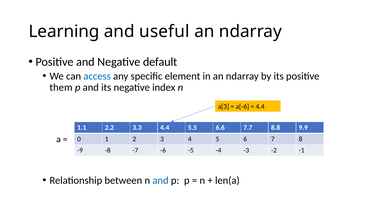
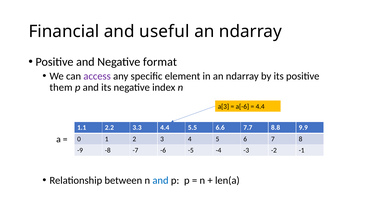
Learning: Learning -> Financial (64, 31)
default: default -> format (160, 62)
access colour: blue -> purple (97, 76)
